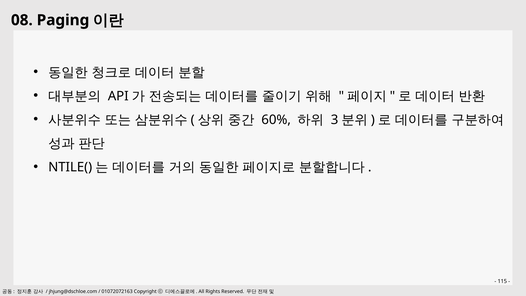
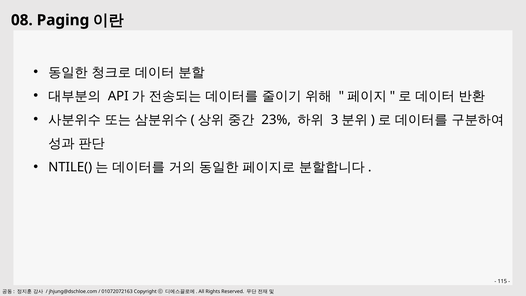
60%: 60% -> 23% (276, 120)
